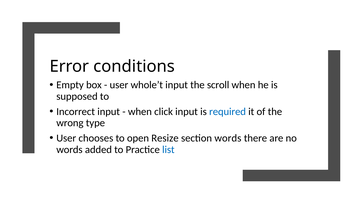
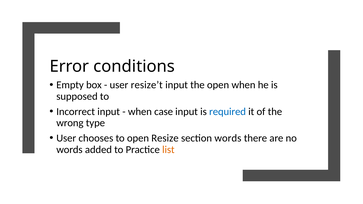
whole’t: whole’t -> resize’t (147, 85)
the scroll: scroll -> open (218, 85)
click: click -> case (164, 112)
list colour: blue -> orange (168, 150)
